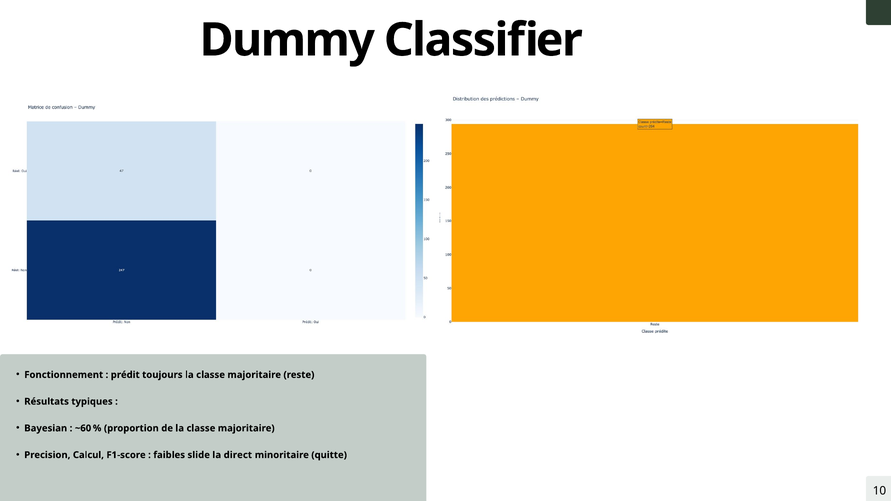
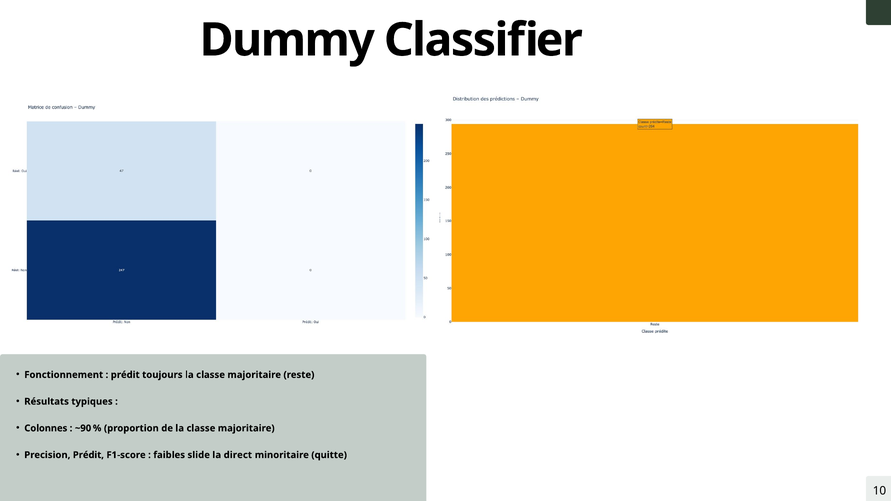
Bayesian: Bayesian -> Colonnes (46, 428)
~60: ~60 -> ~90 (83, 428)
Precision Calcul: Calcul -> Prédit (88, 455)
